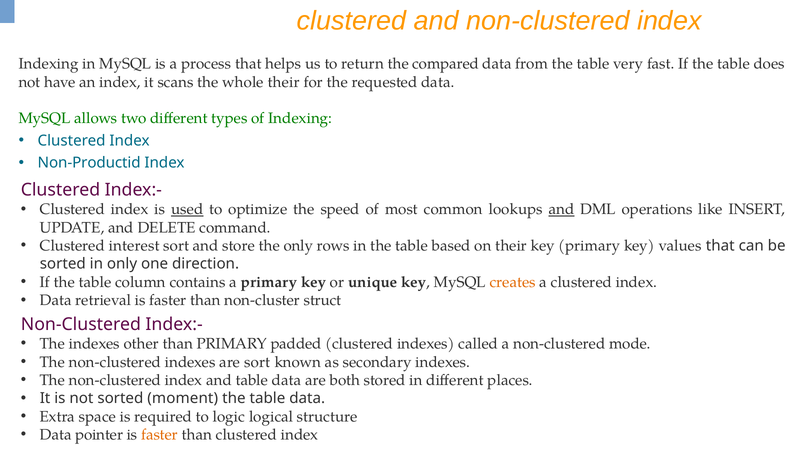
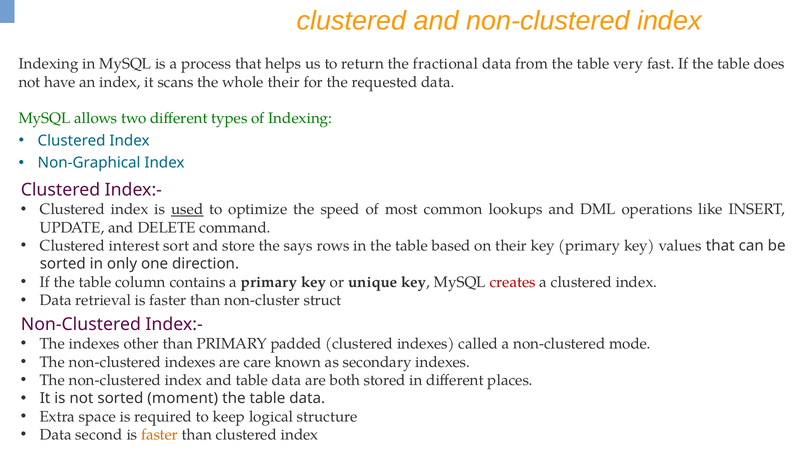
compared: compared -> fractional (446, 64)
Non-Productid: Non-Productid -> Non-Graphical (89, 163)
and underline: present -> none (562, 209)
the only: only -> says (298, 246)
creates colour: orange -> red (513, 282)
are sort: sort -> care (257, 362)
logic: logic -> keep (229, 417)
pointer: pointer -> second (99, 435)
